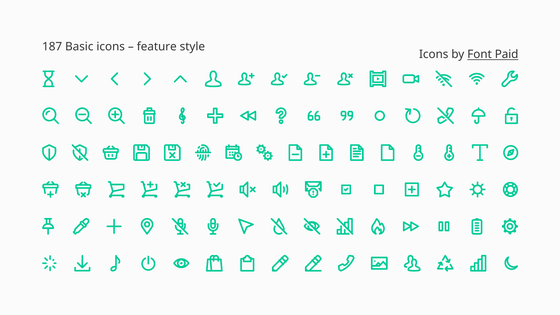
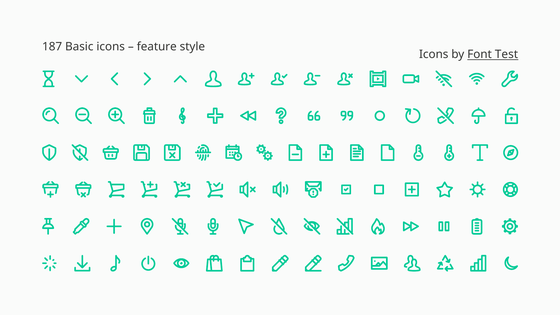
Paid: Paid -> Test (506, 54)
